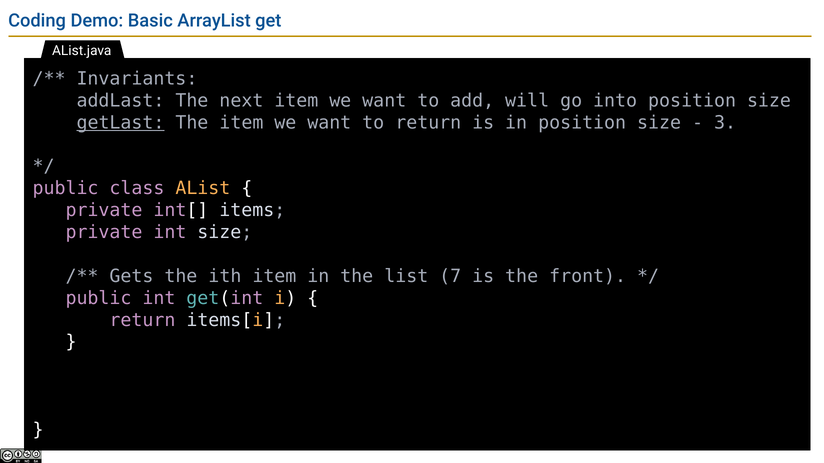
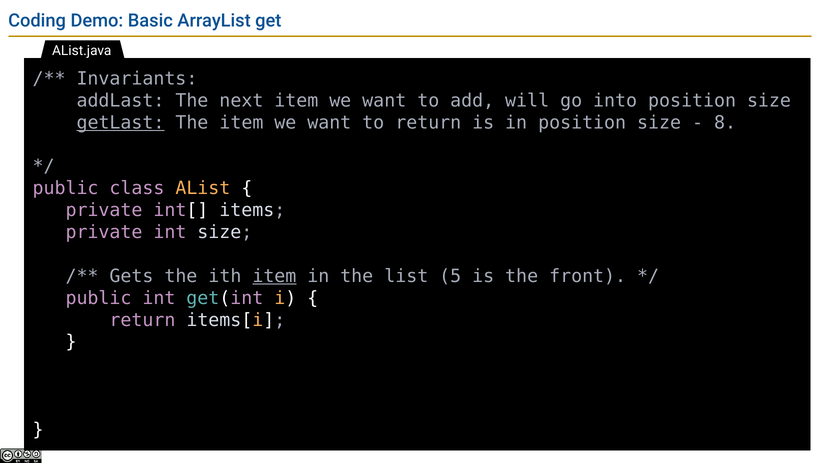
3: 3 -> 8 (725, 123)
item underline: none -> present (274, 276)
7: 7 -> 5 (450, 276)
